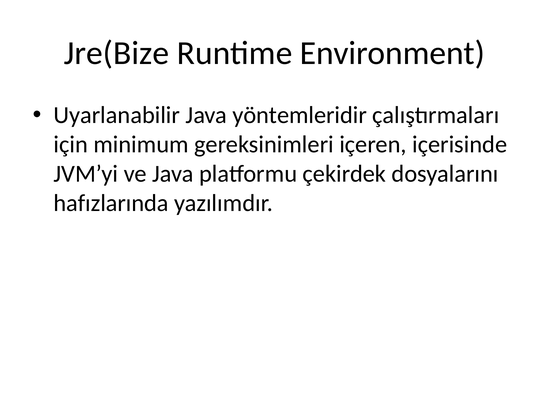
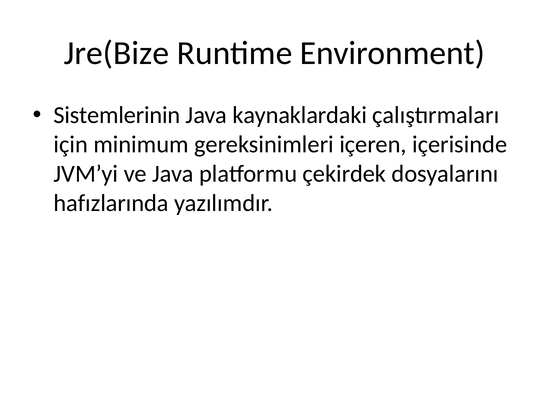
Uyarlanabilir: Uyarlanabilir -> Sistemlerinin (117, 115)
yöntemleridir: yöntemleridir -> kaynaklardaki (300, 115)
